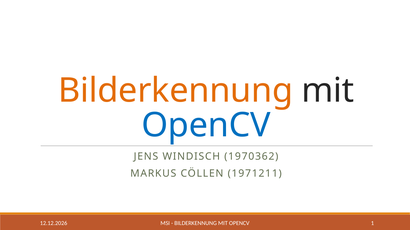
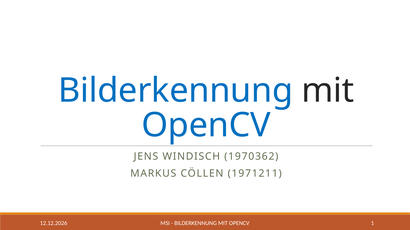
Bilderkennung colour: orange -> blue (176, 91)
